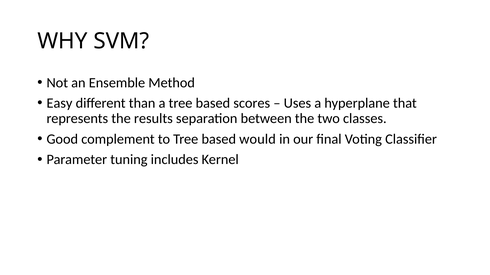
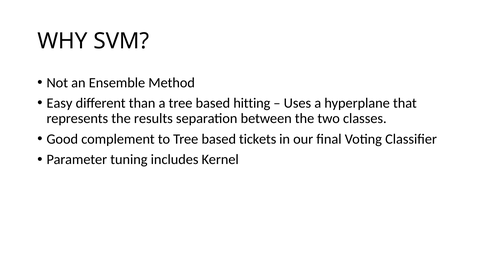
scores: scores -> hitting (252, 103)
would: would -> tickets (258, 139)
